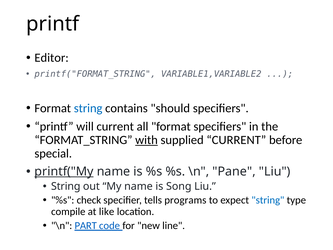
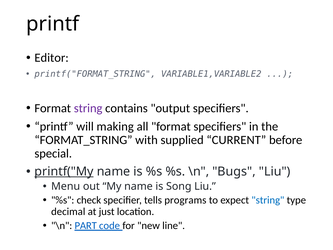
string colour: blue -> purple (88, 108)
should: should -> output (170, 108)
will current: current -> making (115, 126)
with underline: present -> none (146, 140)
Pane: Pane -> Bugs (234, 171)
String: String -> Menu (66, 186)
compile: compile -> decimal (68, 212)
like: like -> just (107, 212)
